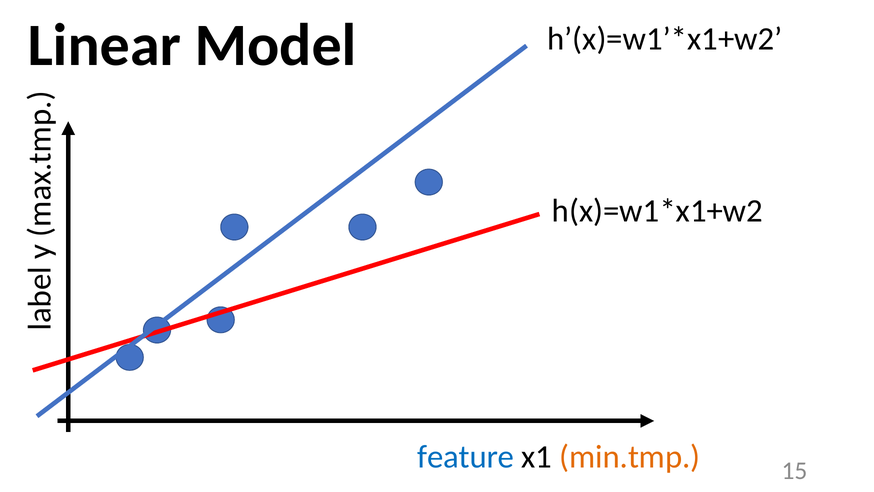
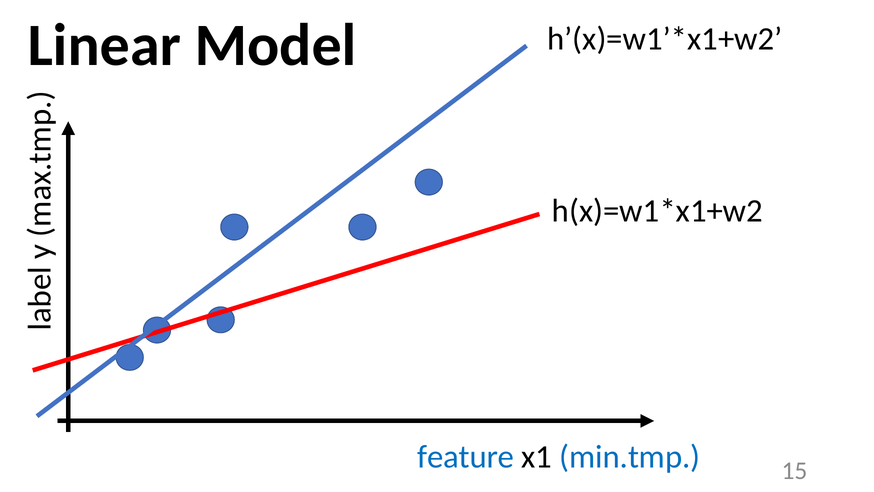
min.tmp colour: orange -> blue (630, 457)
